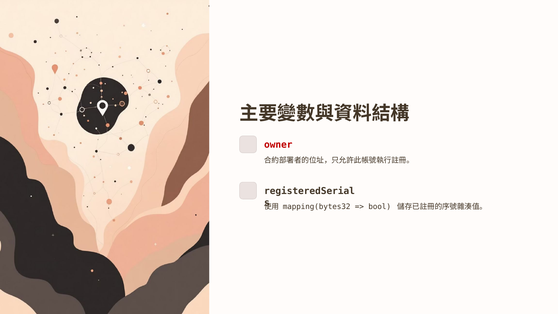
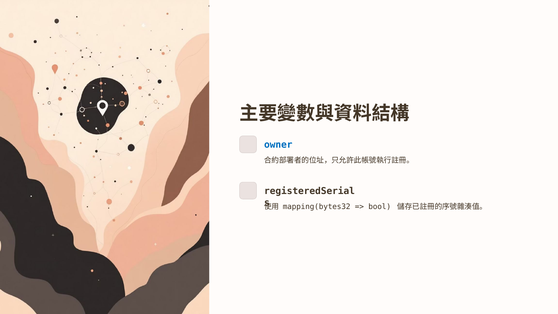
owner colour: red -> blue (278, 145)
